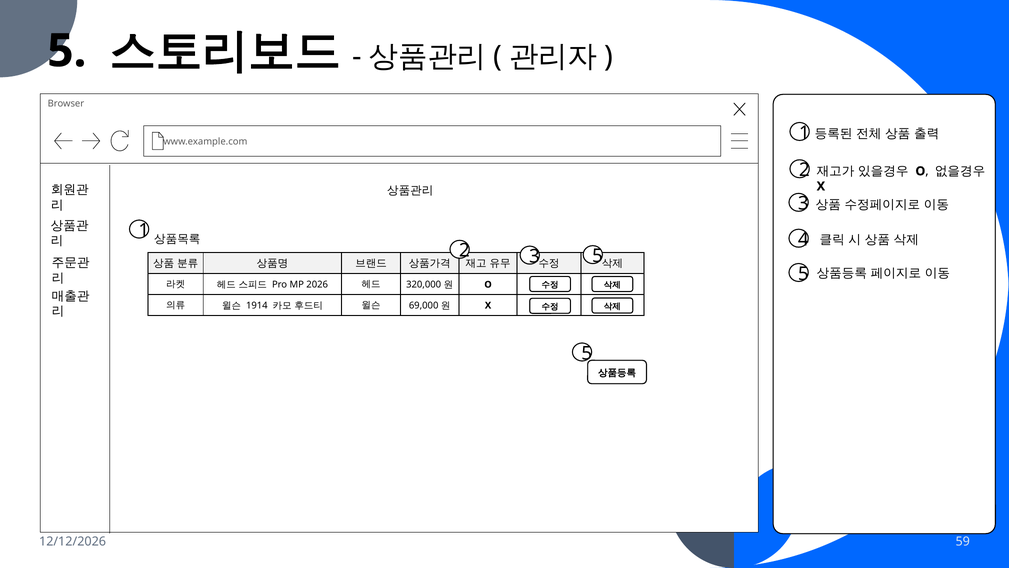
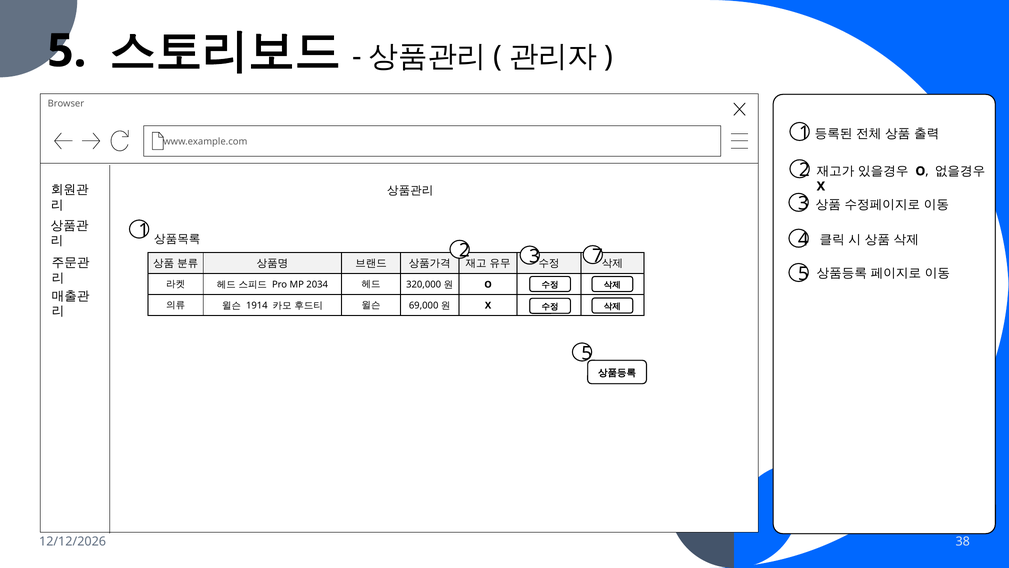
3 5: 5 -> 7 (598, 256)
2026: 2026 -> 2034 (317, 284)
59: 59 -> 38 (963, 541)
